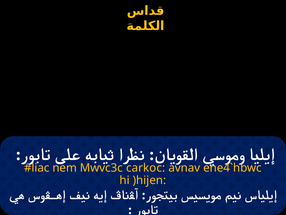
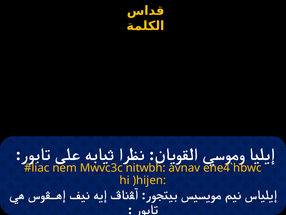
carkoc: carkoc -> nitwbh (146, 167)
